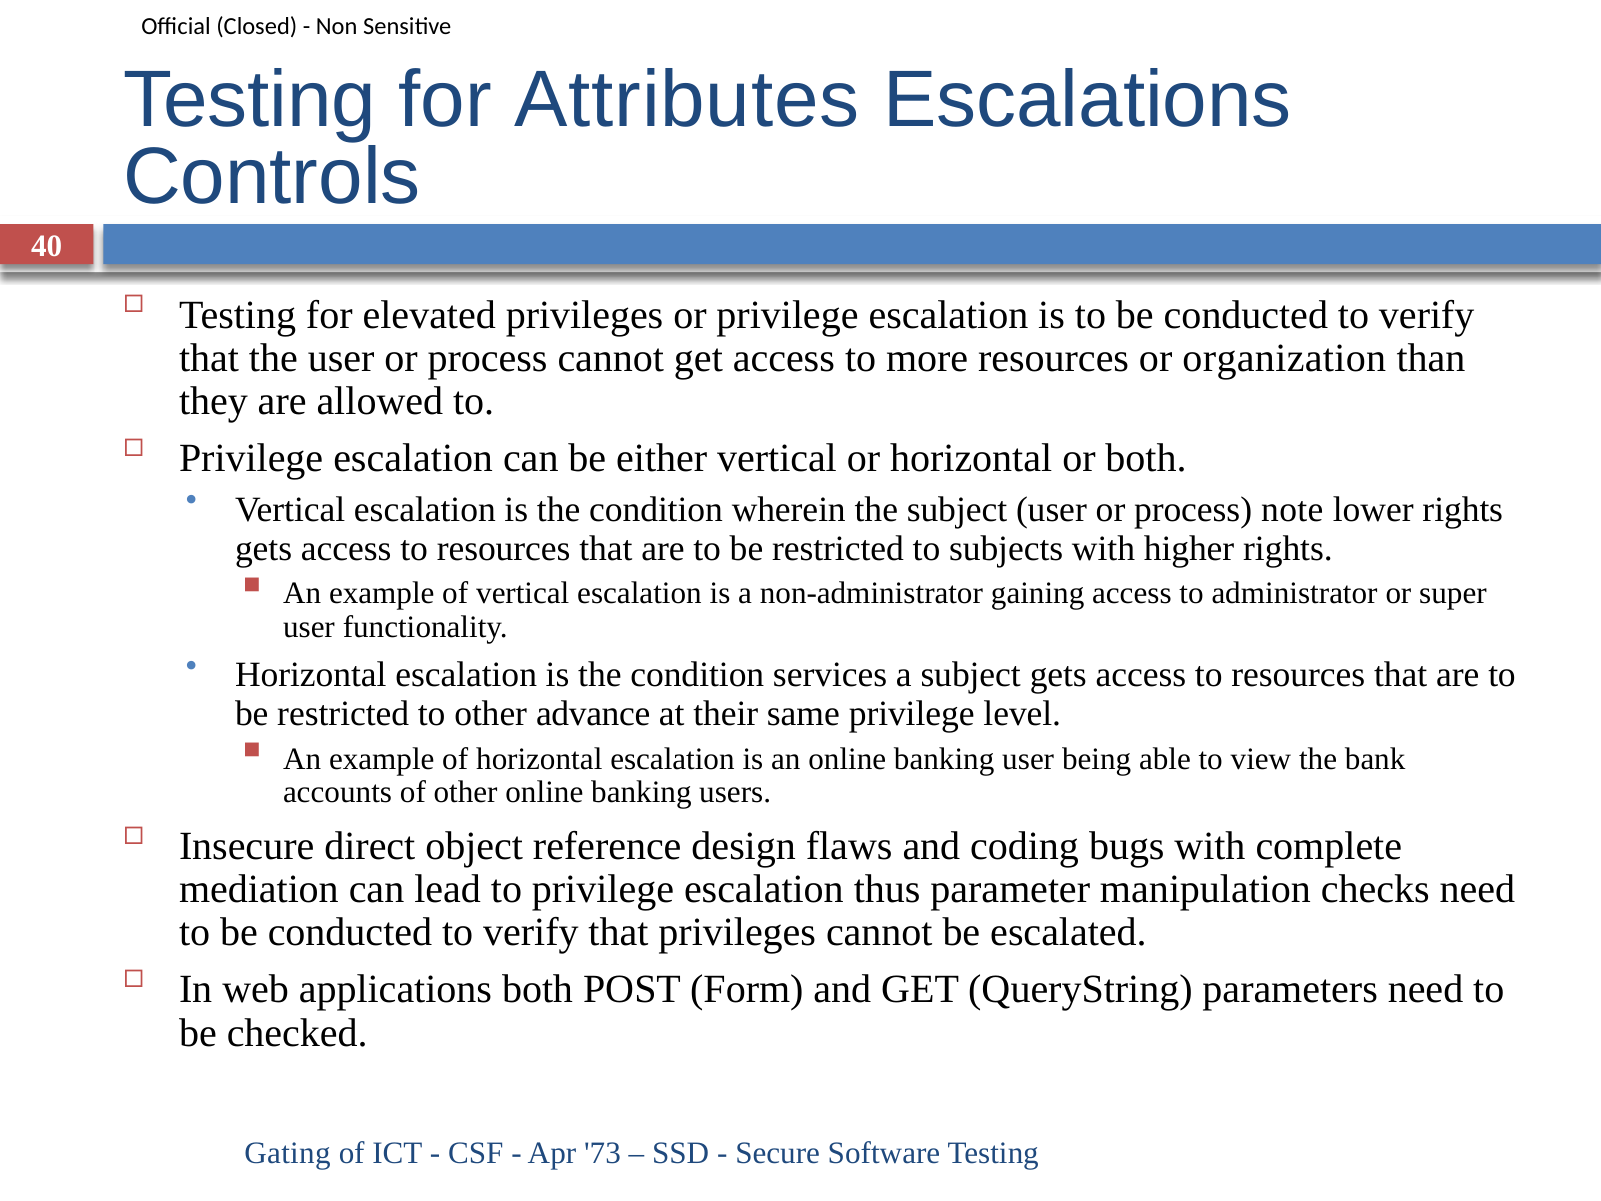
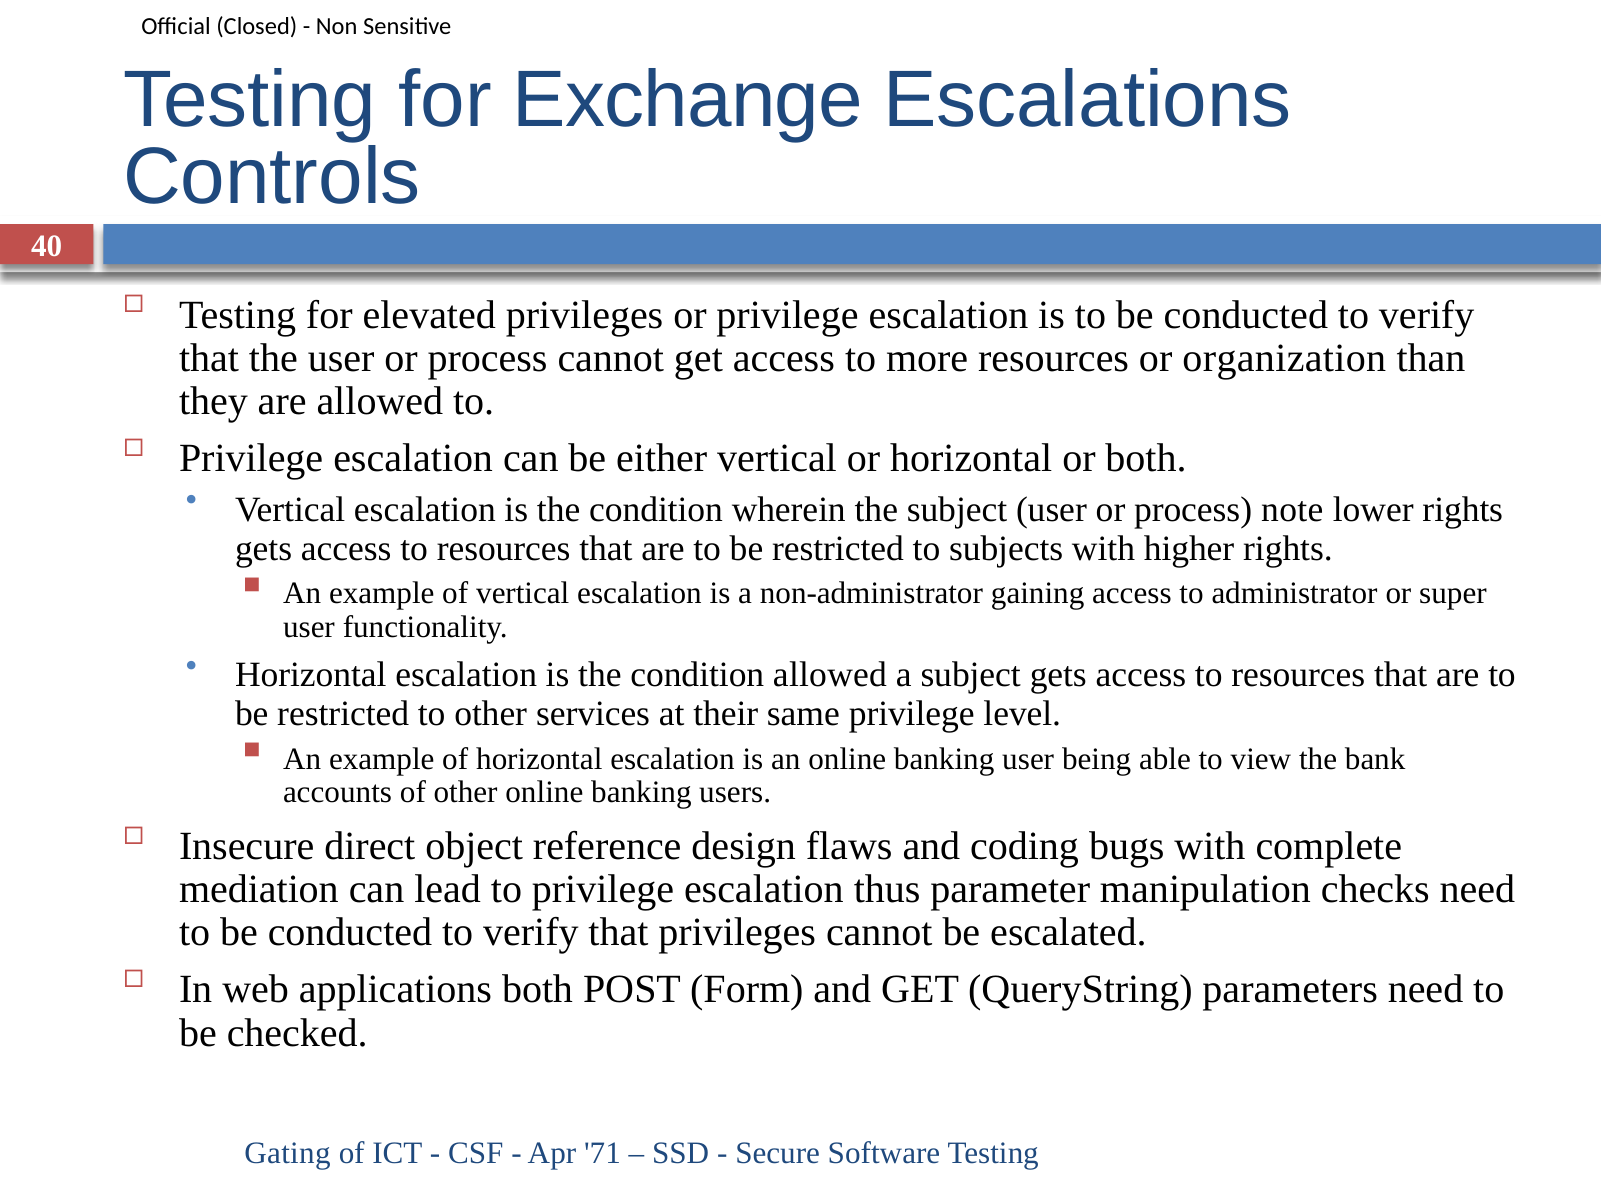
Attributes: Attributes -> Exchange (688, 100)
condition services: services -> allowed (830, 675)
advance: advance -> services (593, 713)
73: 73 -> 71 (603, 1153)
